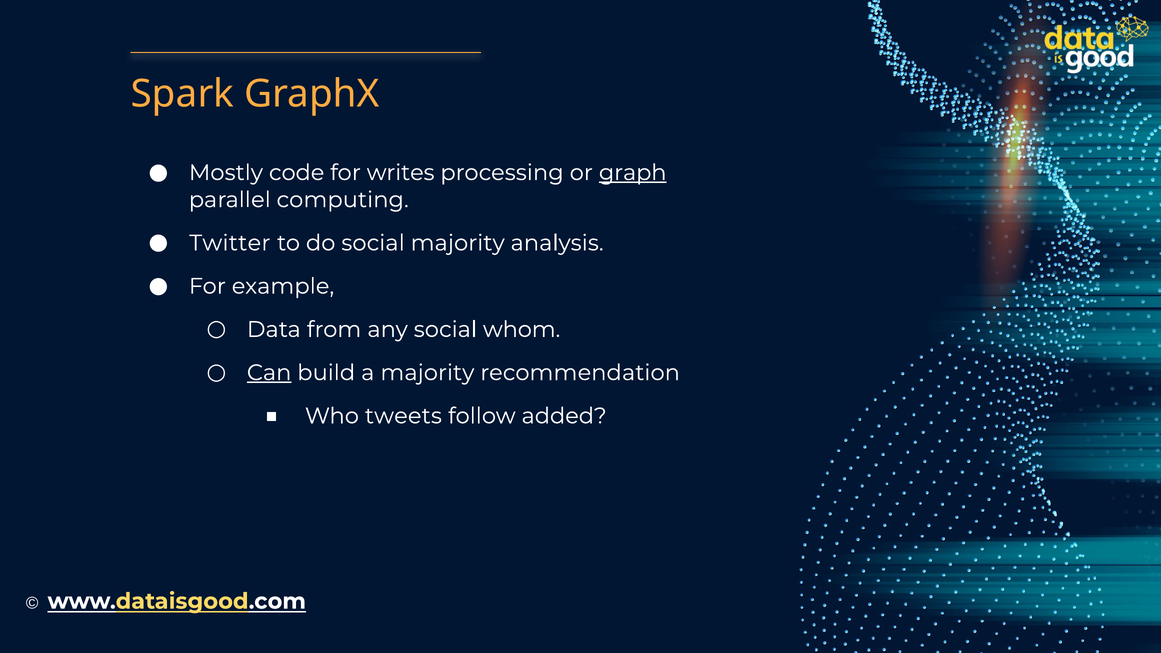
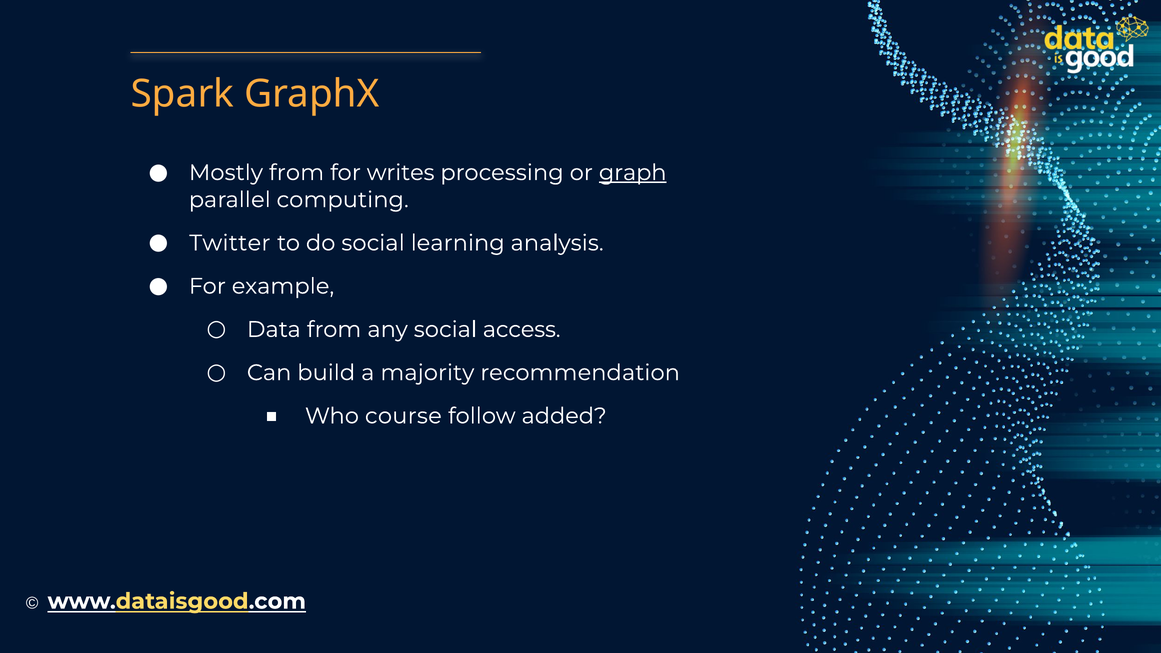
Mostly code: code -> from (297, 173)
social majority: majority -> learning (458, 243)
whom: whom -> access (522, 330)
Can underline: present -> none (269, 373)
tweets: tweets -> course (403, 416)
